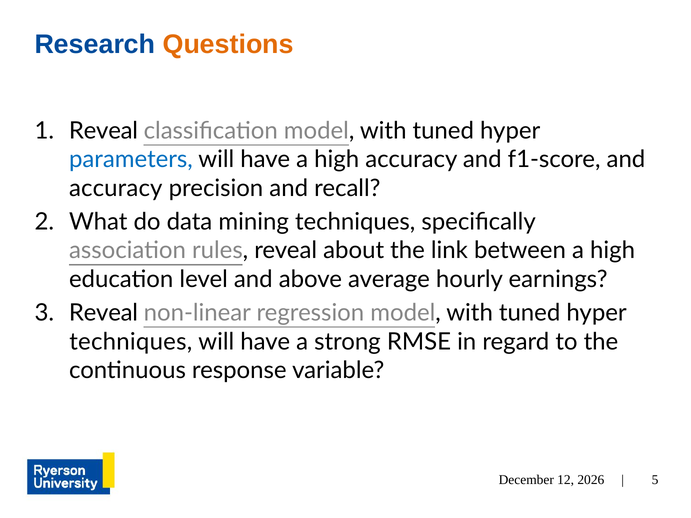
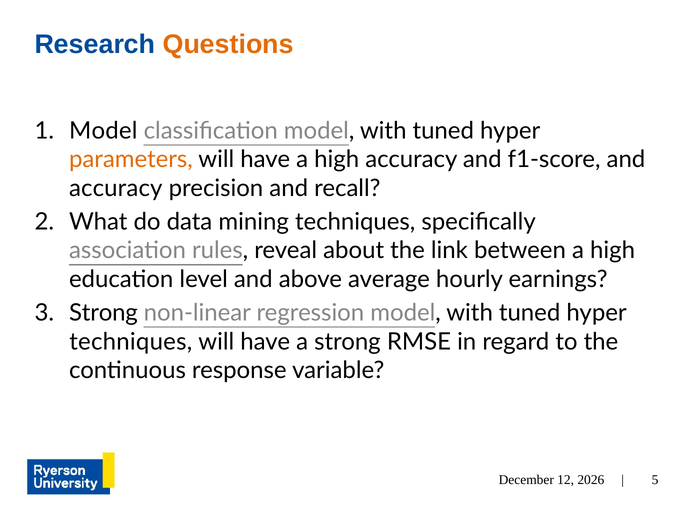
Reveal: Reveal -> Model (103, 131)
parameters colour: blue -> orange (131, 160)
Reveal: Reveal -> Strong (103, 313)
